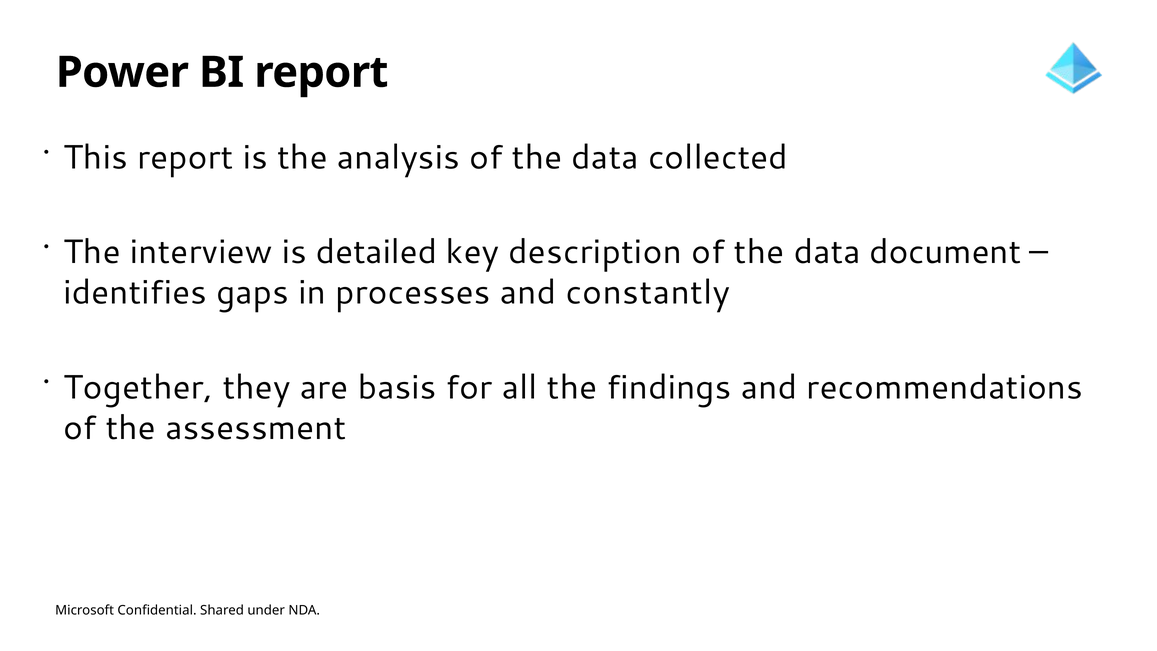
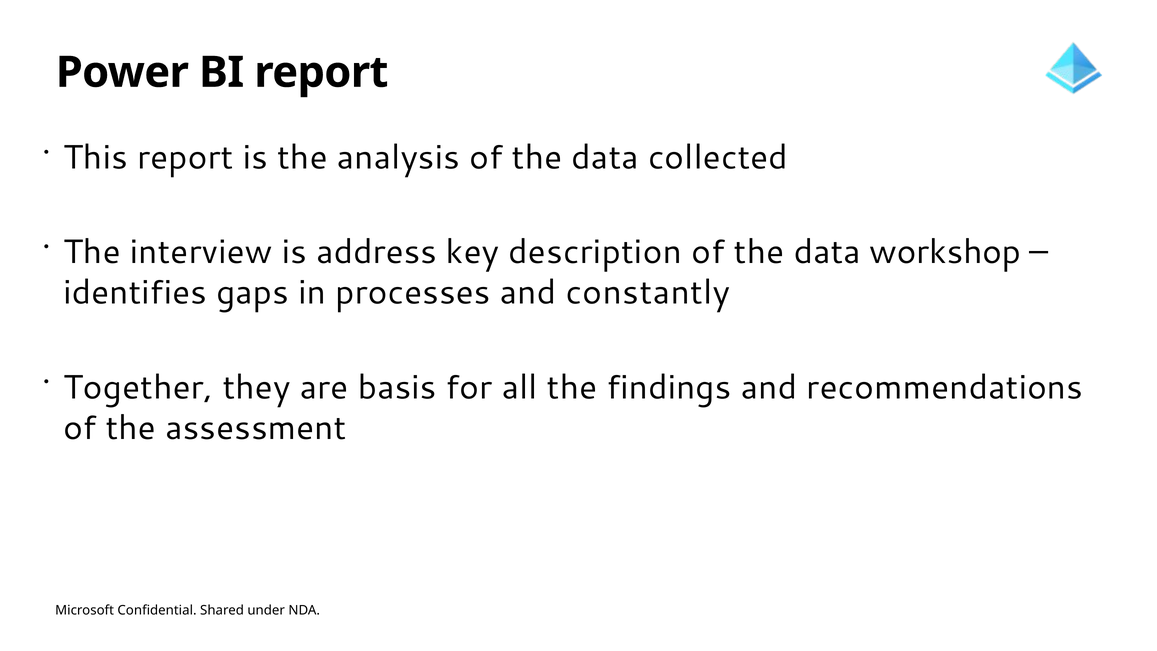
detailed: detailed -> address (377, 252)
document: document -> workshop (945, 252)
